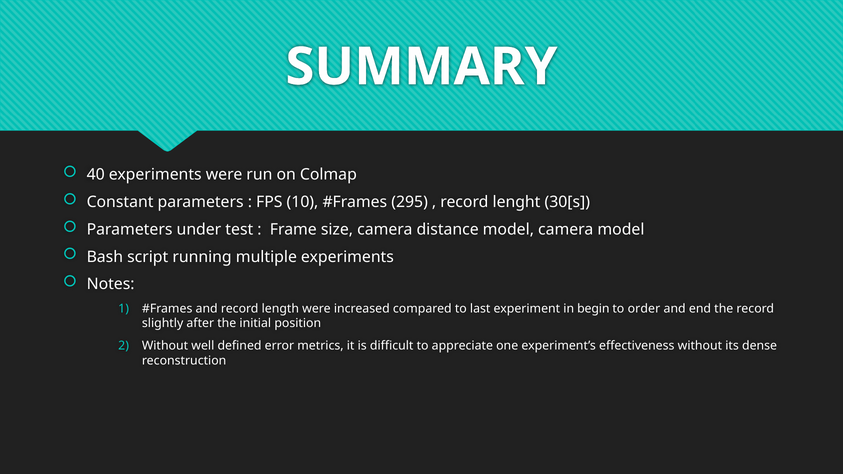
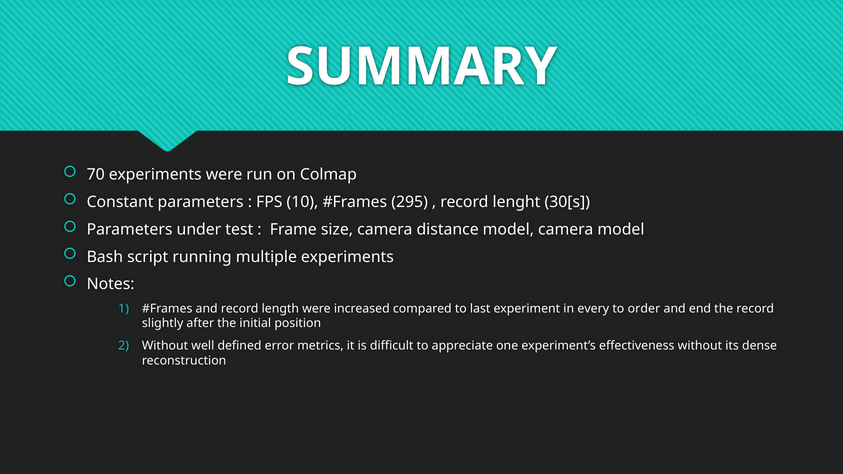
40: 40 -> 70 (96, 175)
begin: begin -> every (593, 309)
